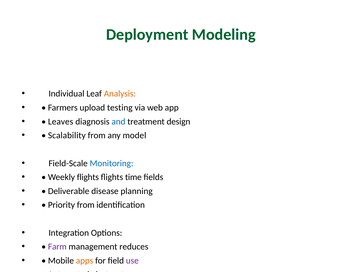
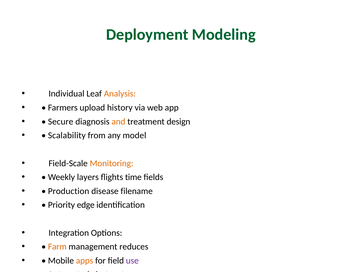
testing: testing -> history (120, 107)
Leaves: Leaves -> Secure (61, 121)
and colour: blue -> orange (118, 121)
Monitoring colour: blue -> orange (112, 163)
Weekly flights: flights -> layers (88, 177)
Deliverable: Deliverable -> Production (69, 191)
planning: planning -> filename (137, 191)
Priority from: from -> edge (86, 205)
Farm colour: purple -> orange (57, 246)
